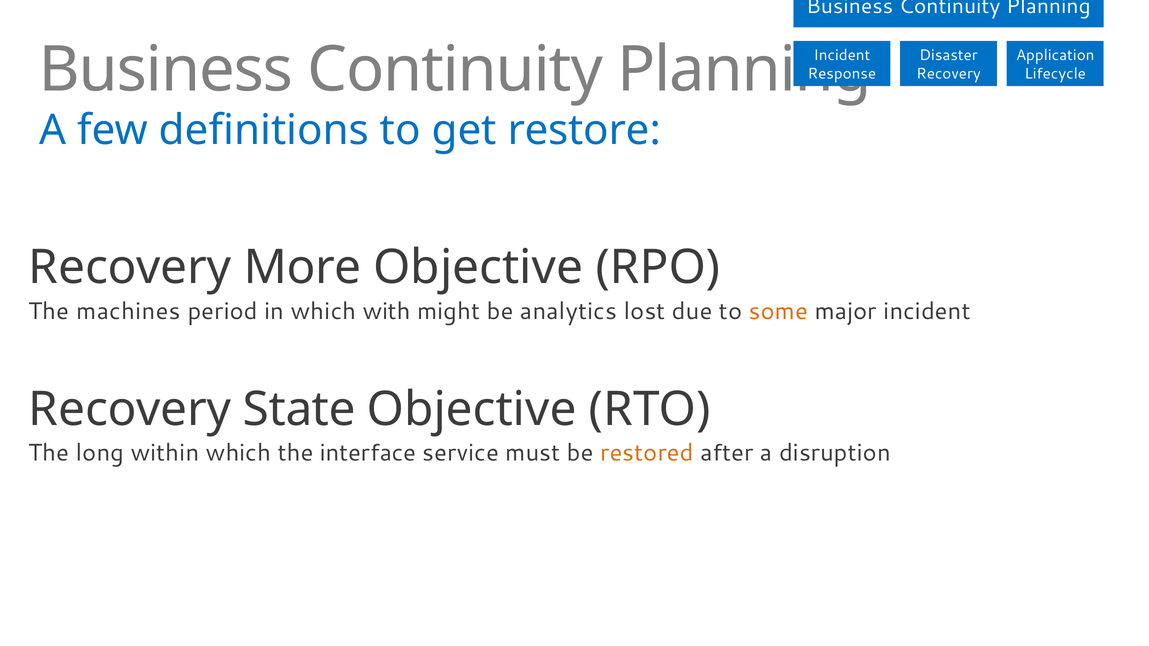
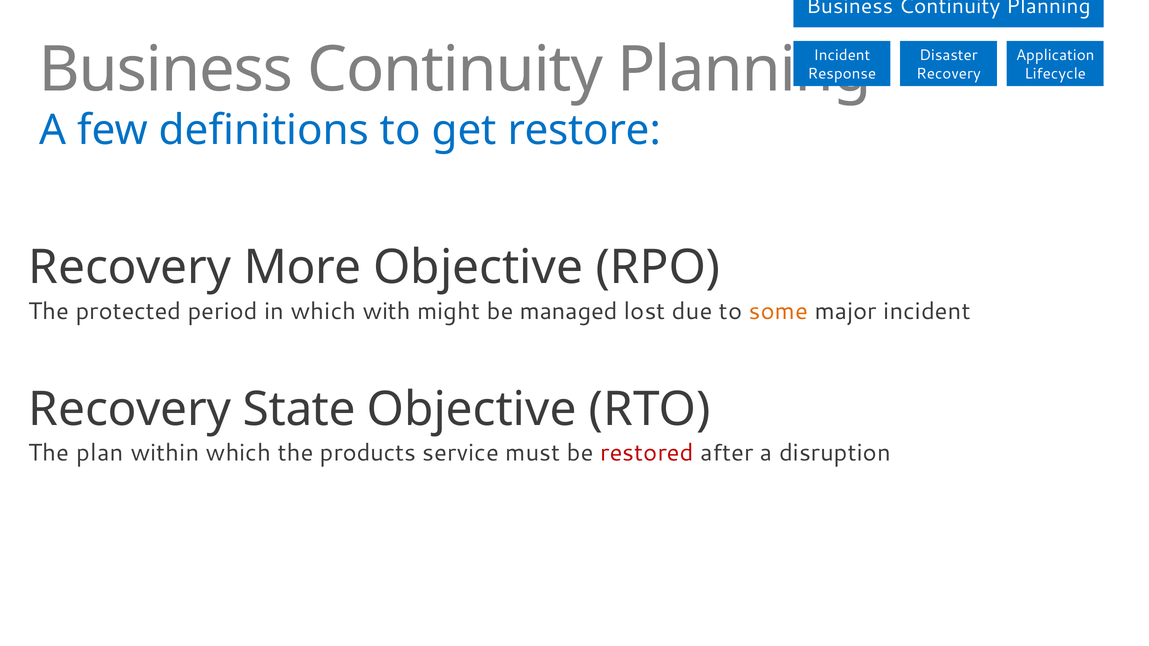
machines: machines -> protected (129, 311)
analytics: analytics -> managed (569, 311)
long: long -> plan (100, 453)
interface: interface -> products (368, 453)
restored colour: orange -> red (647, 453)
